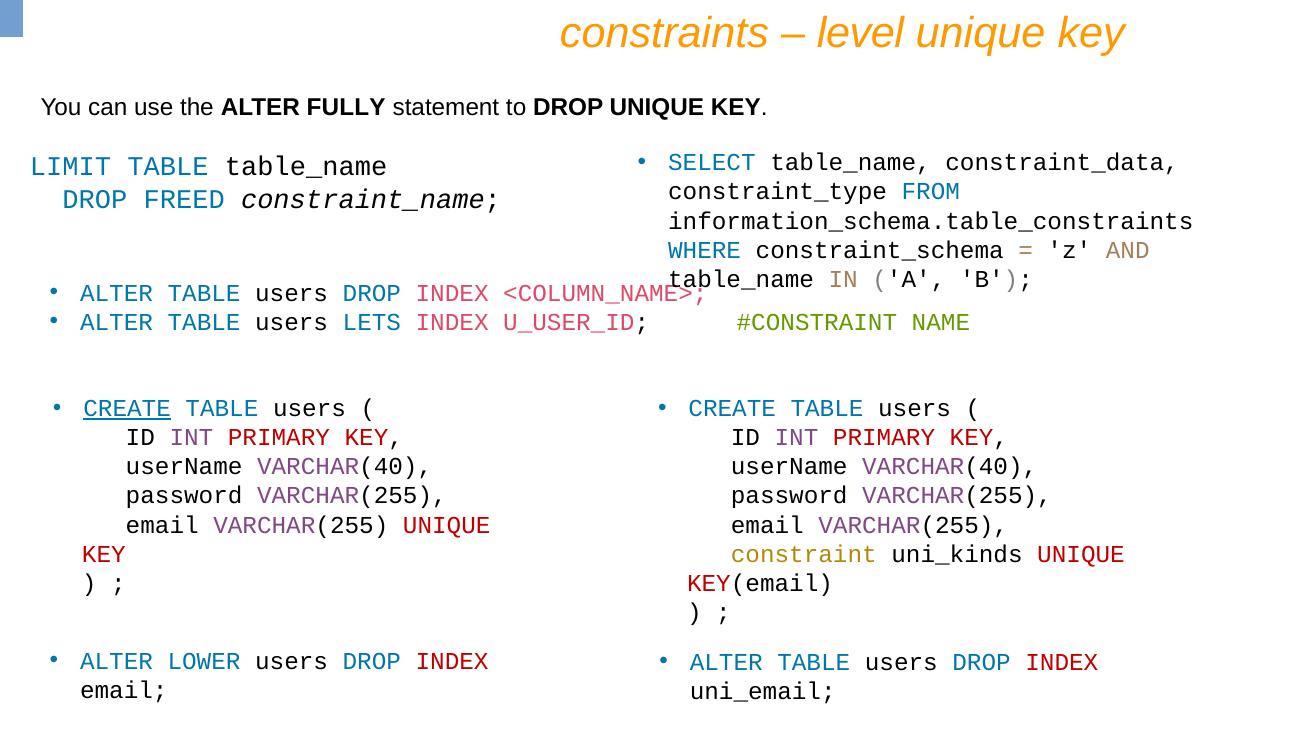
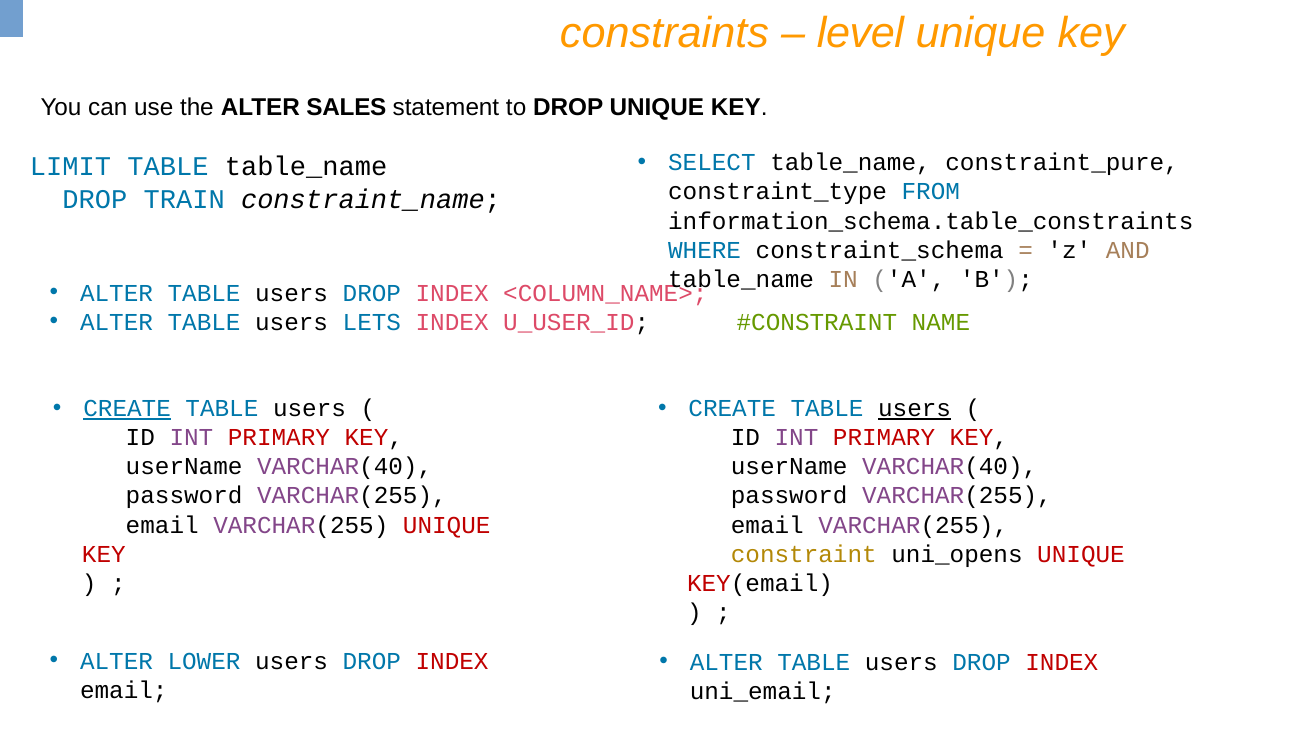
FULLY: FULLY -> SALES (346, 108)
constraint_data: constraint_data -> constraint_pure (1062, 163)
FREED: FREED -> TRAIN (184, 199)
users underline: none -> present (915, 409)
uni_kinds: uni_kinds -> uni_opens (957, 555)
